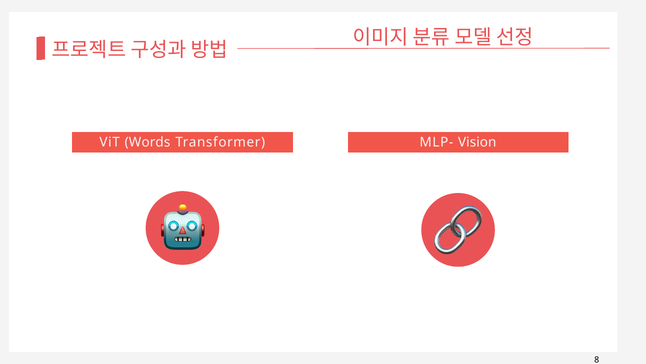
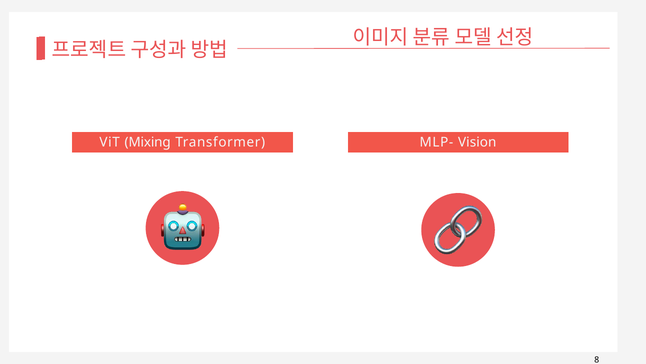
Words: Words -> Mixing (148, 142)
